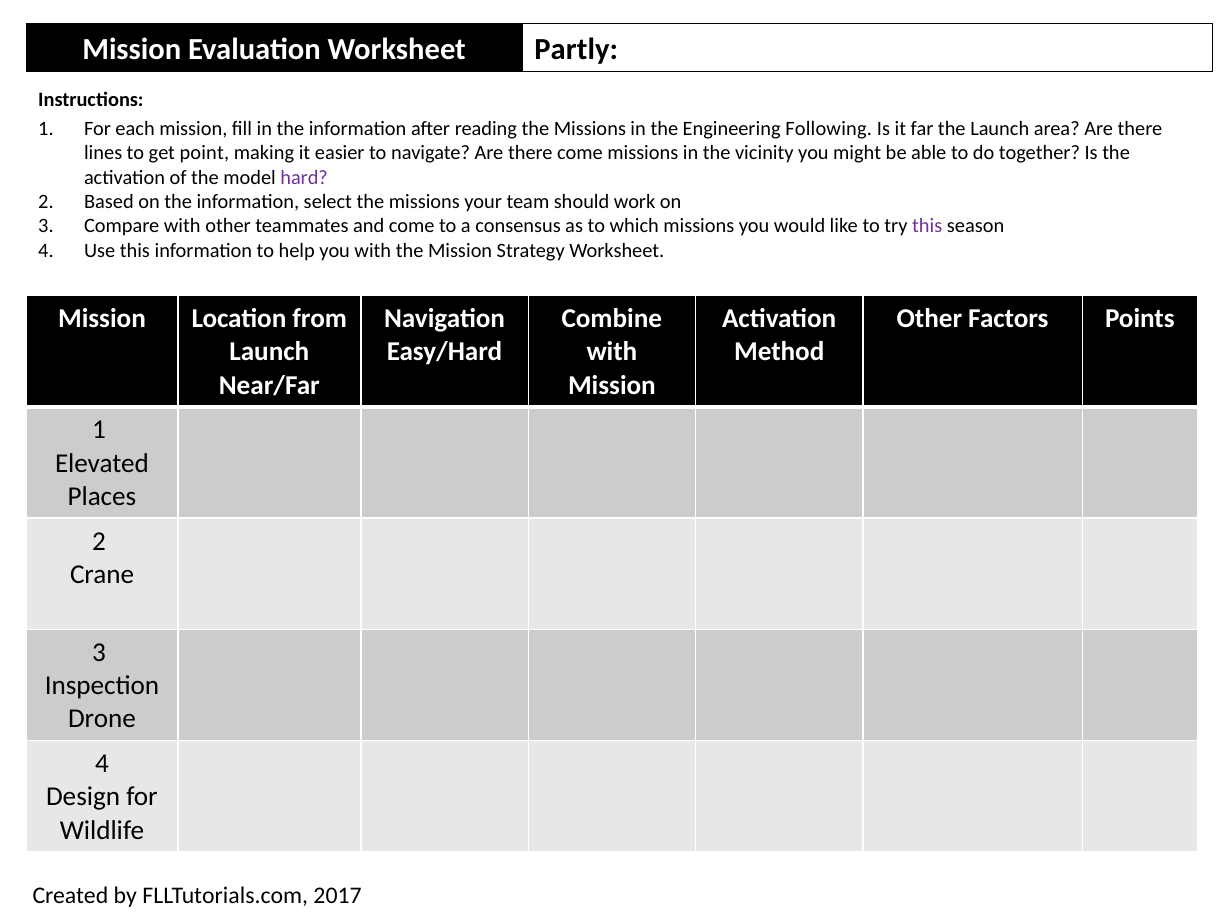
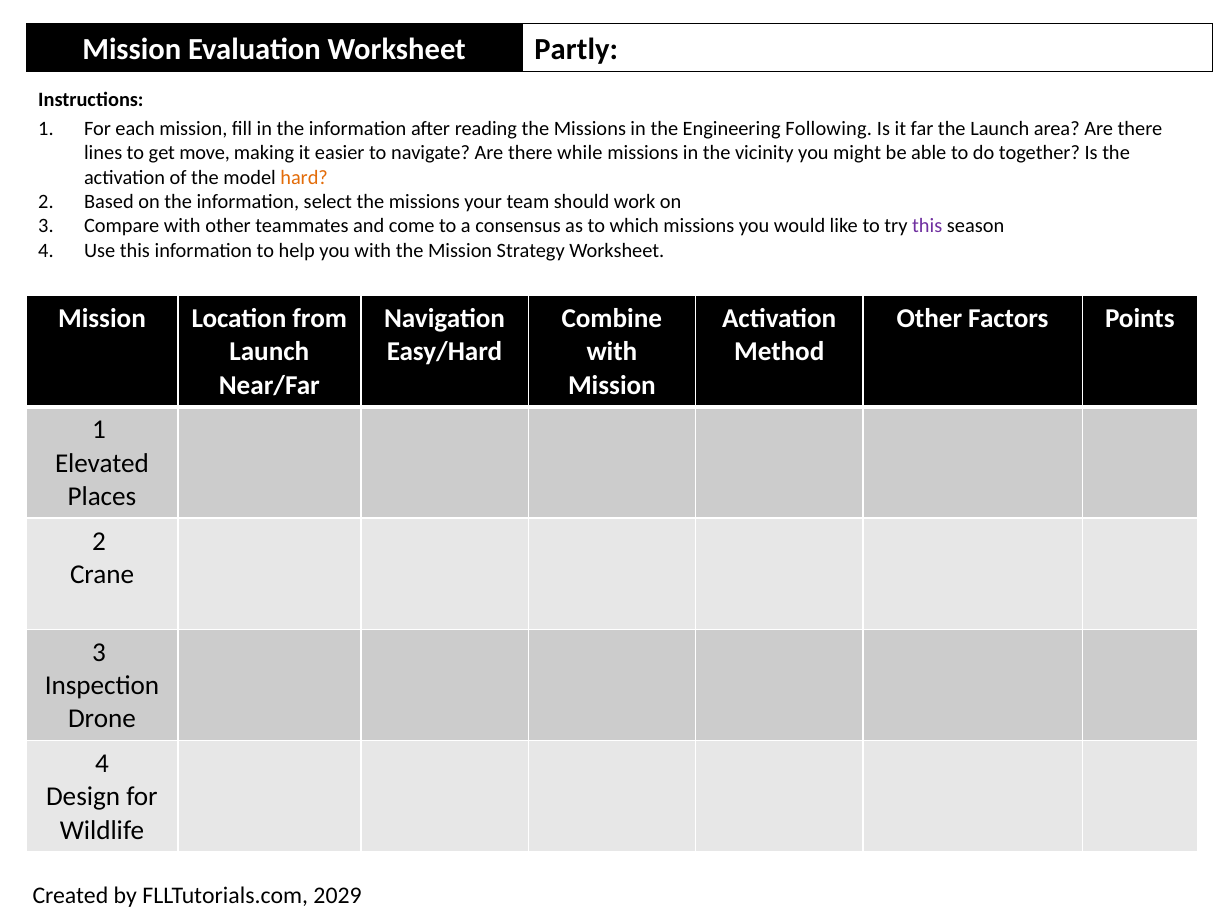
point: point -> move (205, 153)
there come: come -> while (580, 153)
hard colour: purple -> orange (304, 177)
2017: 2017 -> 2029 (338, 896)
